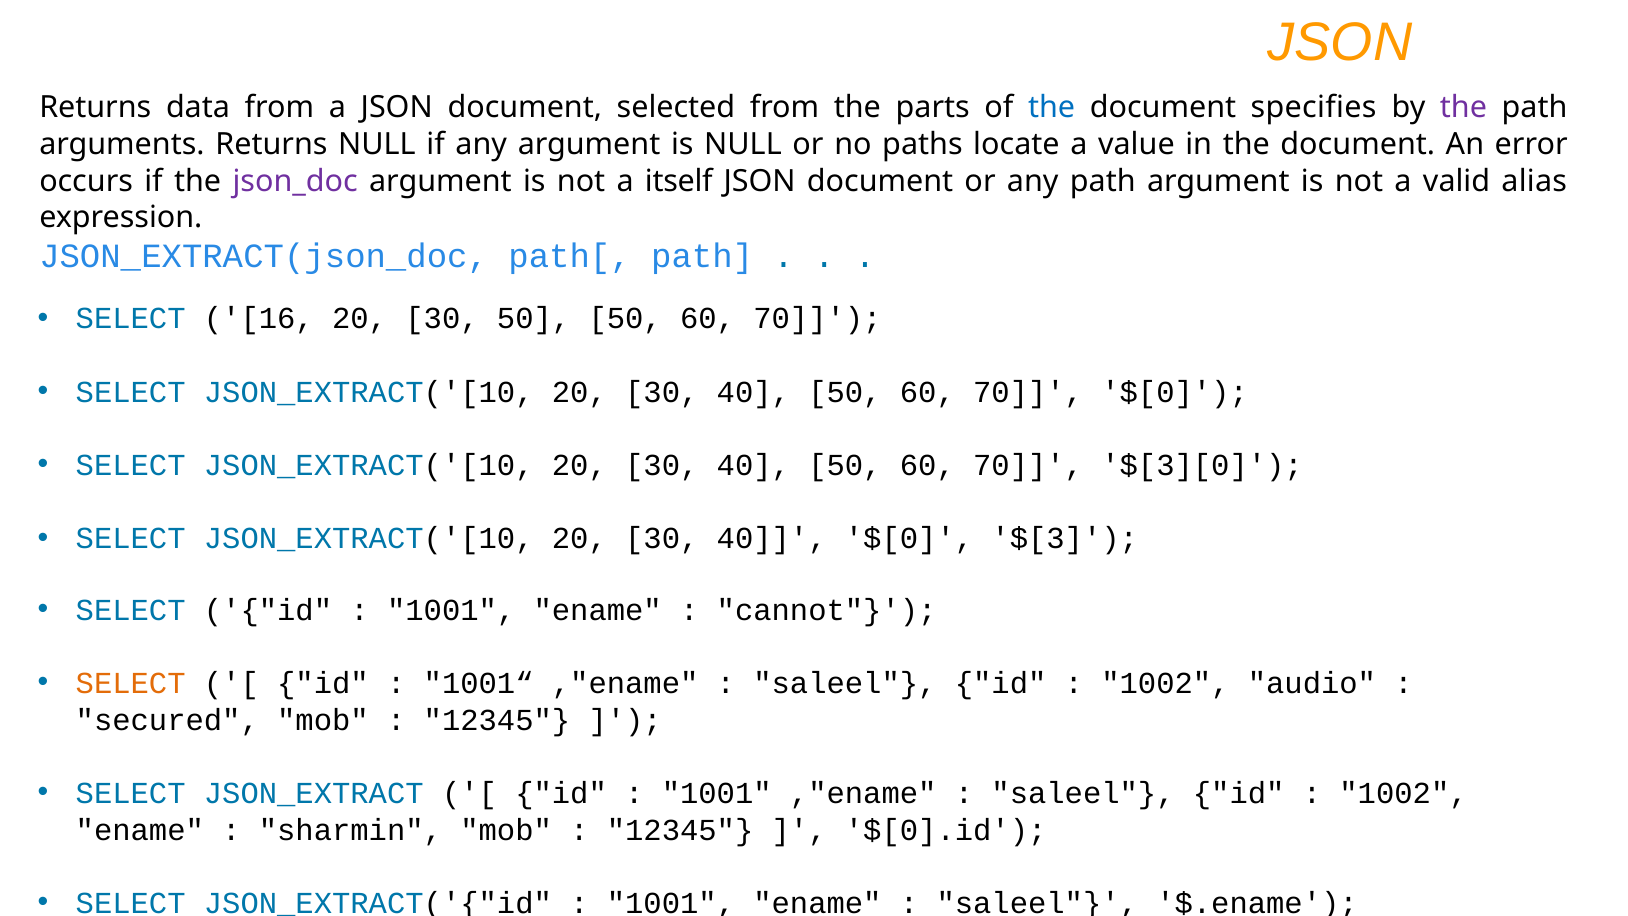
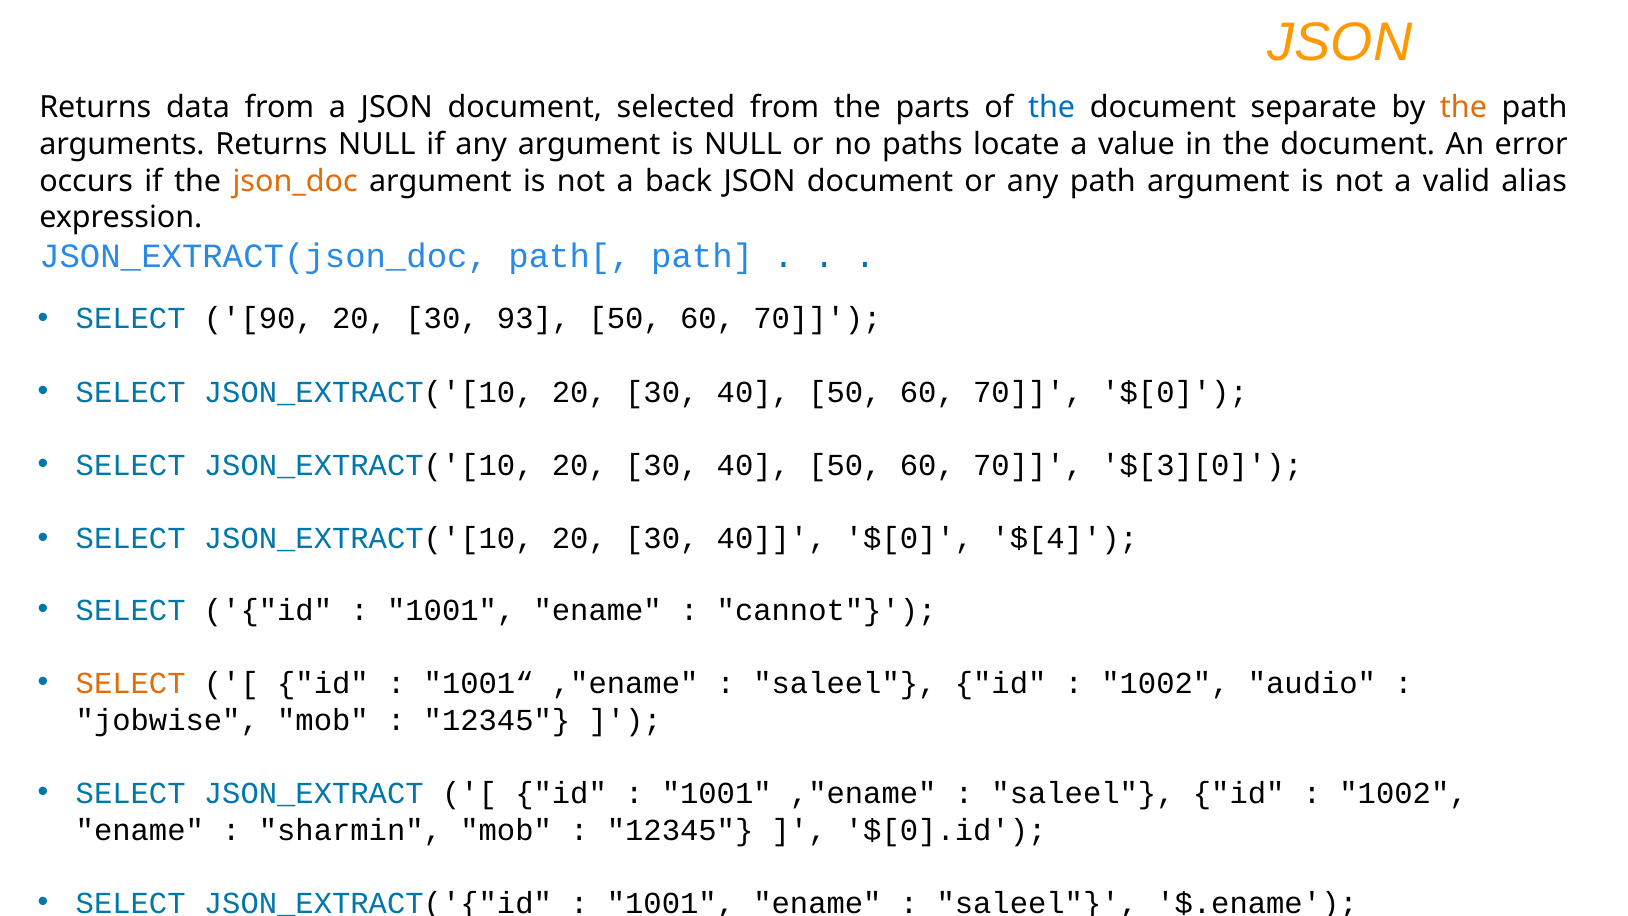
specifies: specifies -> separate (1314, 108)
the colour: purple -> orange (1463, 108)
json_doc colour: purple -> orange (295, 181)
itself: itself -> back (679, 181)
16: 16 -> 90 (259, 319)
30 50: 50 -> 93 (534, 319)
$[3: $[3 -> $[4 (1065, 539)
secured: secured -> jobwise (167, 720)
